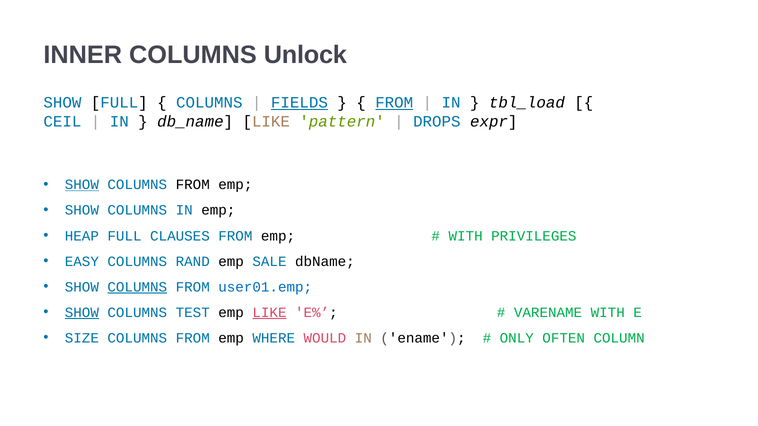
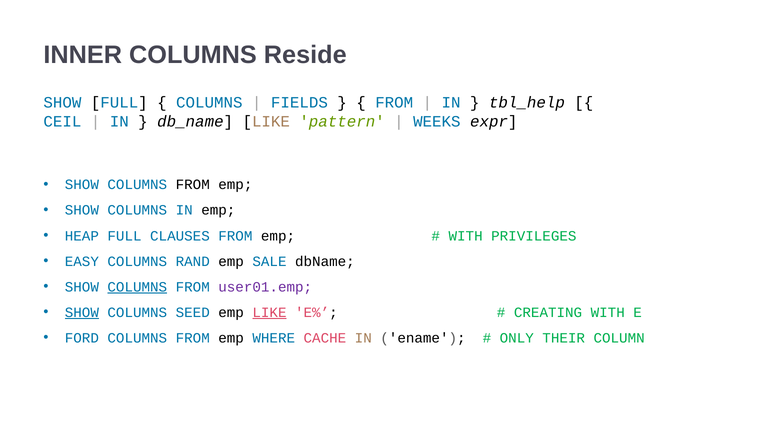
Unlock: Unlock -> Reside (305, 55)
FIELDS underline: present -> none (299, 103)
FROM underline: present -> none (394, 103)
tbl_load: tbl_load -> tbl_help (527, 103)
DROPS: DROPS -> WEEKS (437, 122)
SHOW underline: present -> none (82, 185)
user01.emp colour: blue -> purple (265, 287)
TEST: TEST -> SEED (193, 313)
VARENAME: VARENAME -> CREATING (548, 313)
SIZE: SIZE -> FORD (82, 338)
WOULD: WOULD -> CACHE (325, 338)
OFTEN: OFTEN -> THEIR (564, 338)
